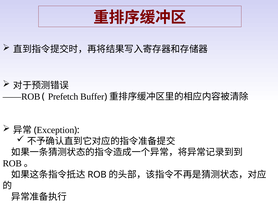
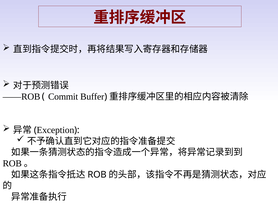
Prefetch: Prefetch -> Commit (63, 96)
